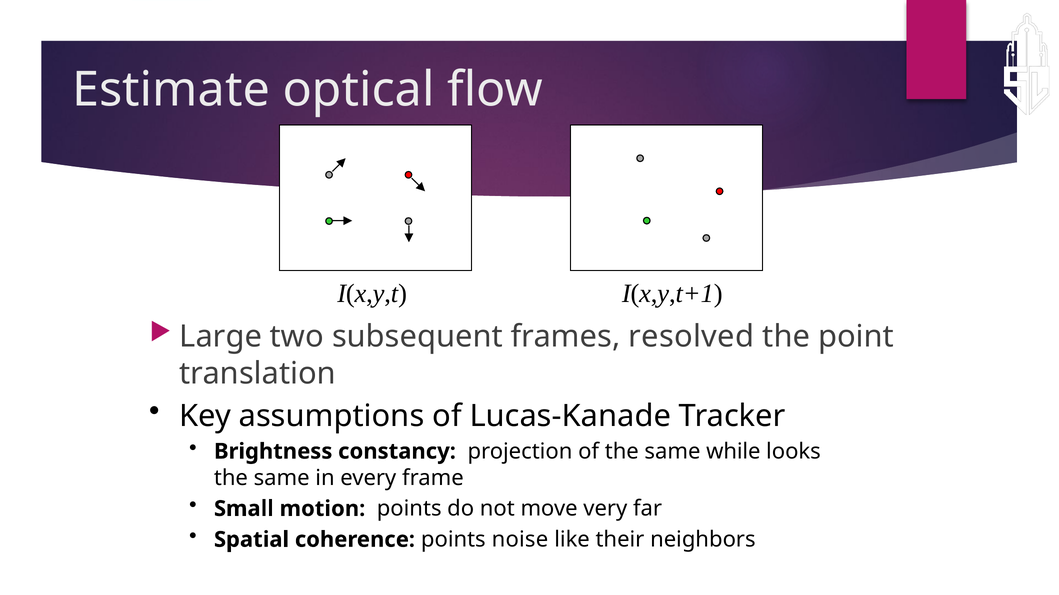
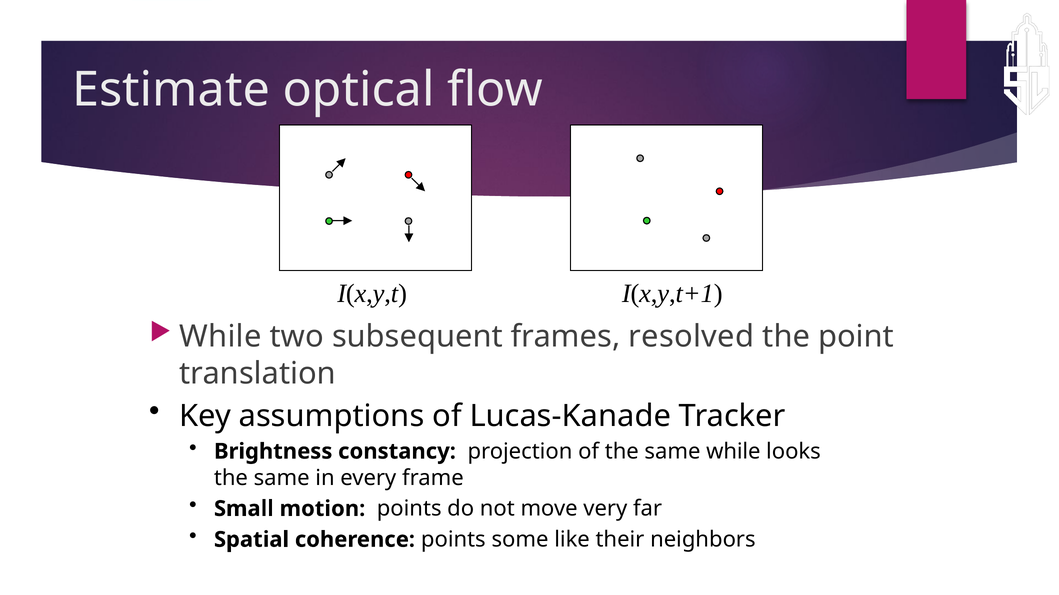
Large: Large -> While (221, 337)
noise: noise -> some (520, 540)
